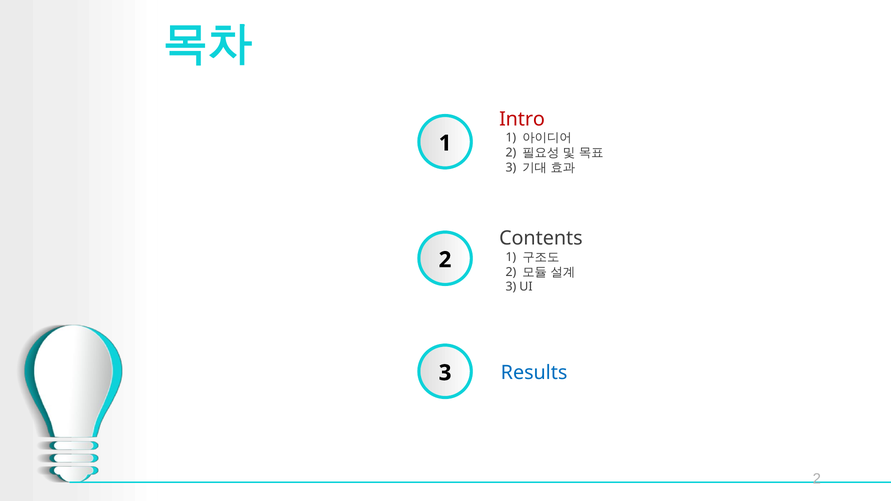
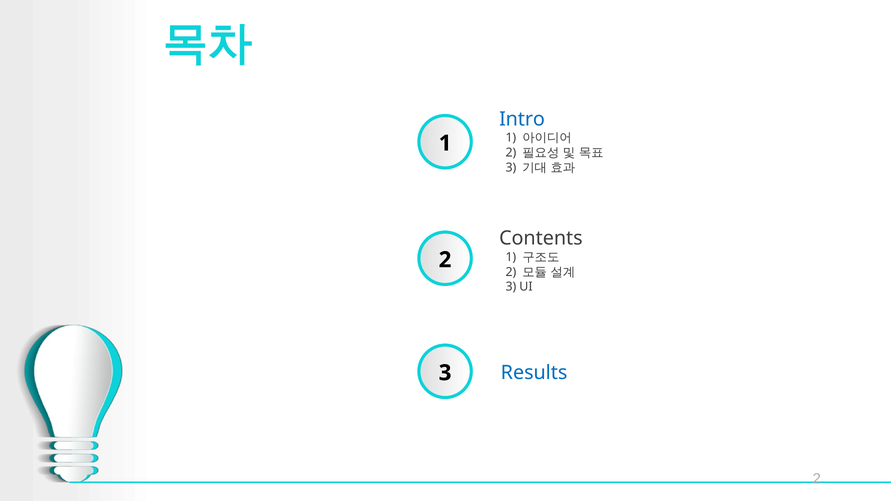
Intro colour: red -> blue (522, 119)
